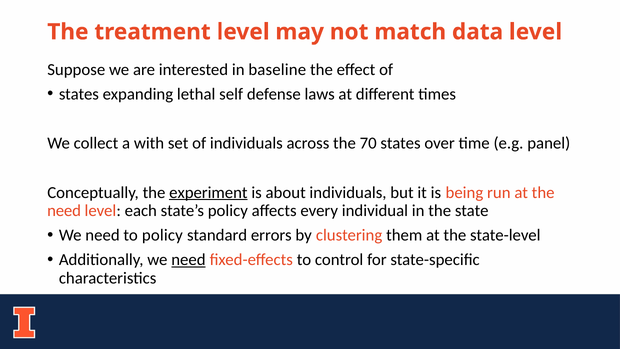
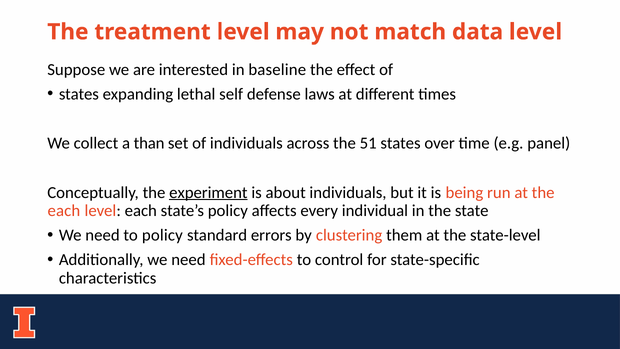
with: with -> than (149, 143)
70: 70 -> 51 (368, 143)
need: need -> each (64, 210)
need underline: present -> none (188, 260)
